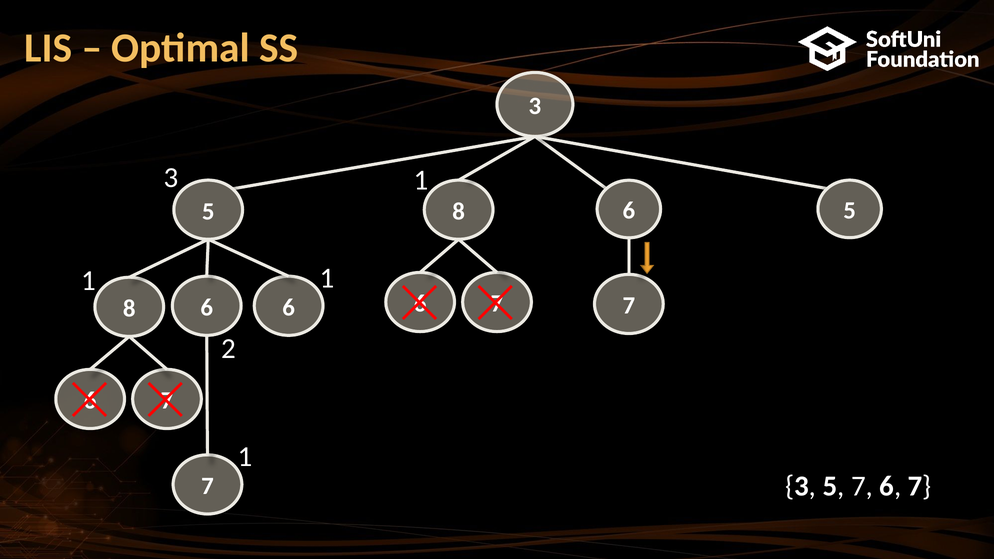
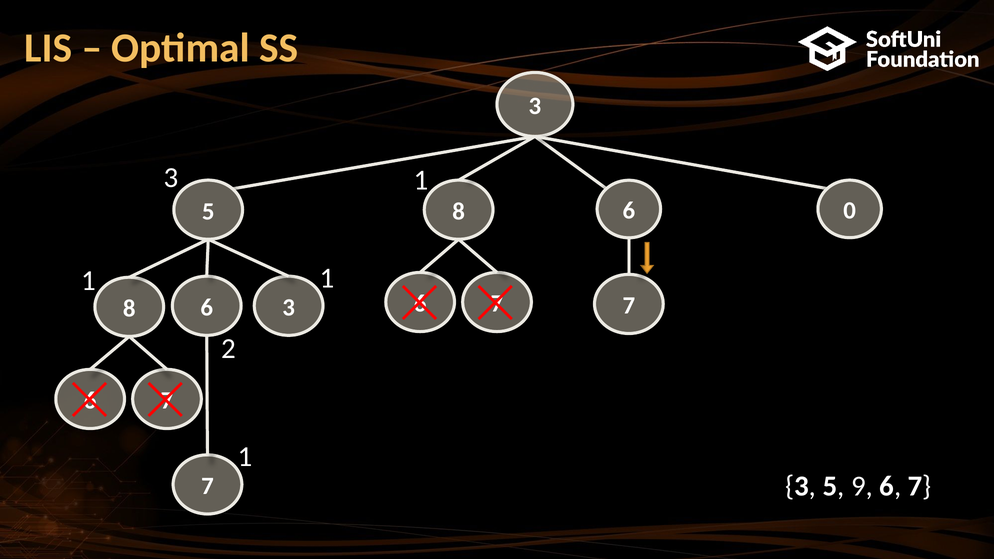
8 5: 5 -> 0 (850, 211)
8 6: 6 -> 3 (289, 308)
5 7: 7 -> 9 (862, 486)
